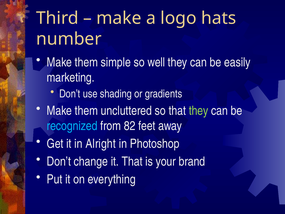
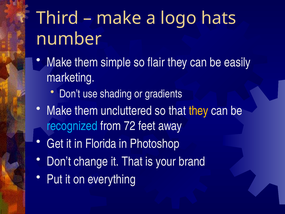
well: well -> flair (156, 62)
they colour: light green -> yellow (199, 111)
82: 82 -> 72 (130, 126)
Alright: Alright -> Florida (101, 144)
